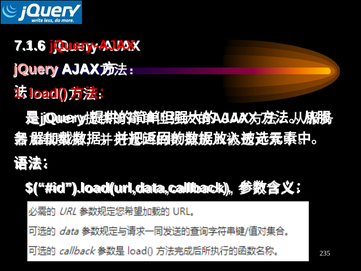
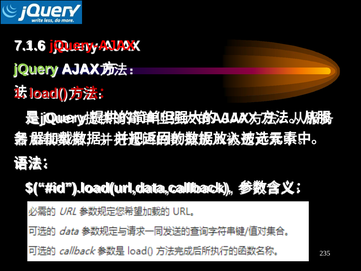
jQuery colour: pink -> light green (36, 69)
